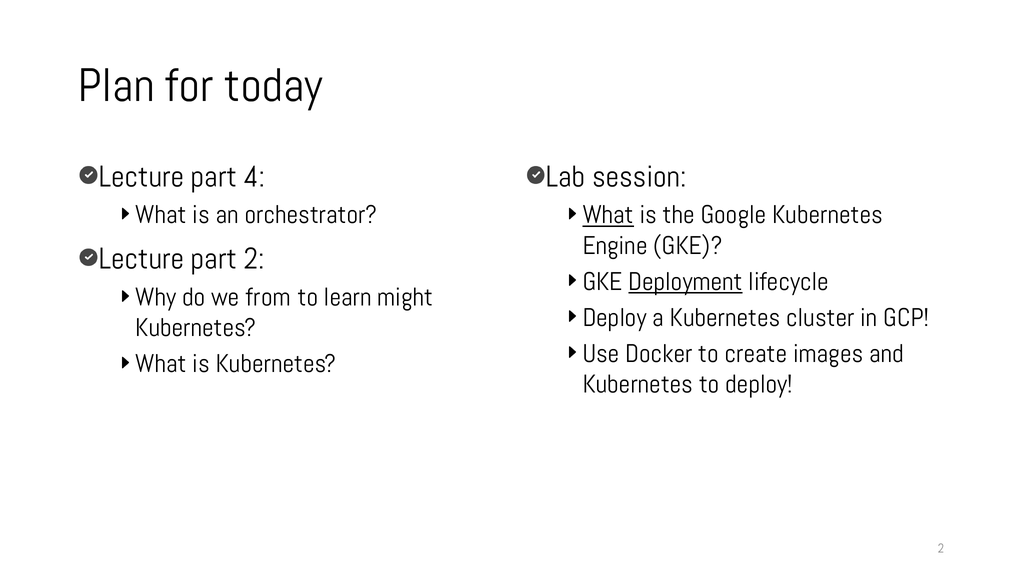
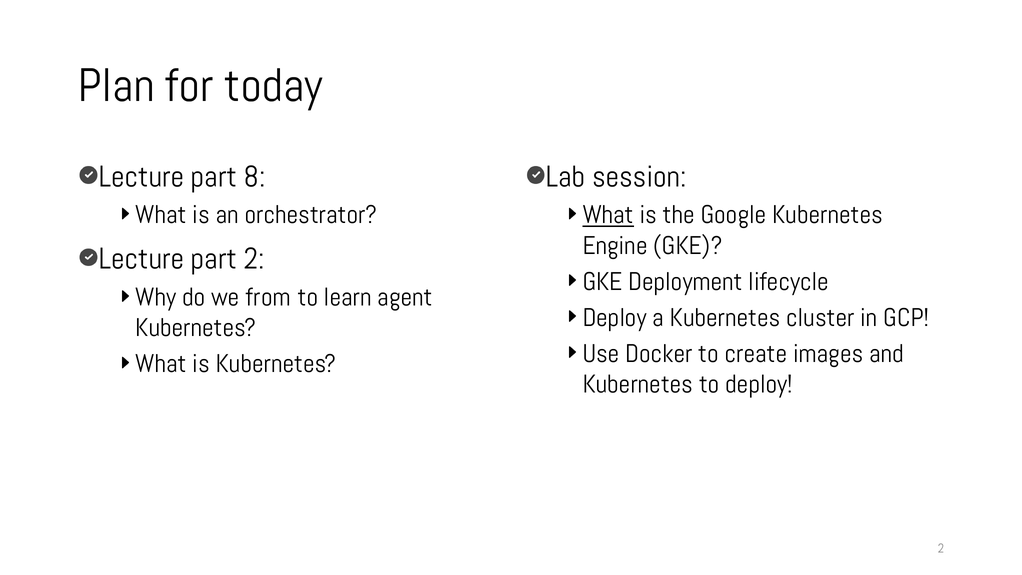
4: 4 -> 8 (255, 177)
Deployment underline: present -> none (686, 282)
might: might -> agent (405, 297)
